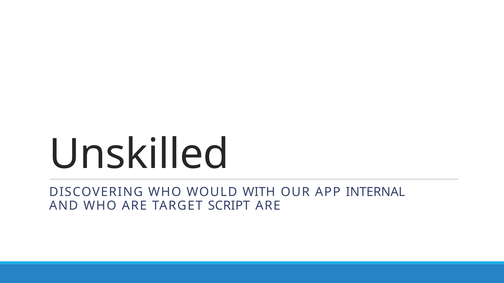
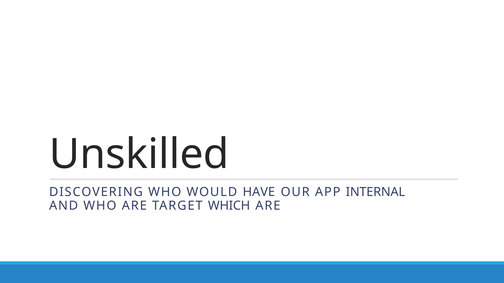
WITH: WITH -> HAVE (259, 192)
SCRIPT: SCRIPT -> WHICH (229, 206)
